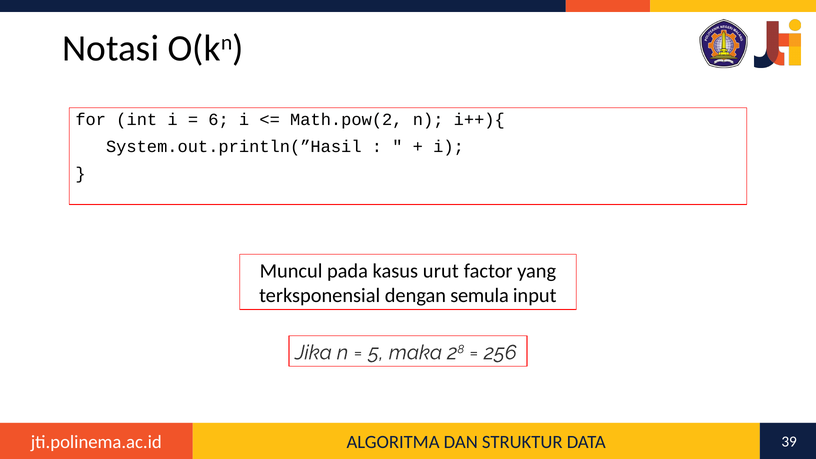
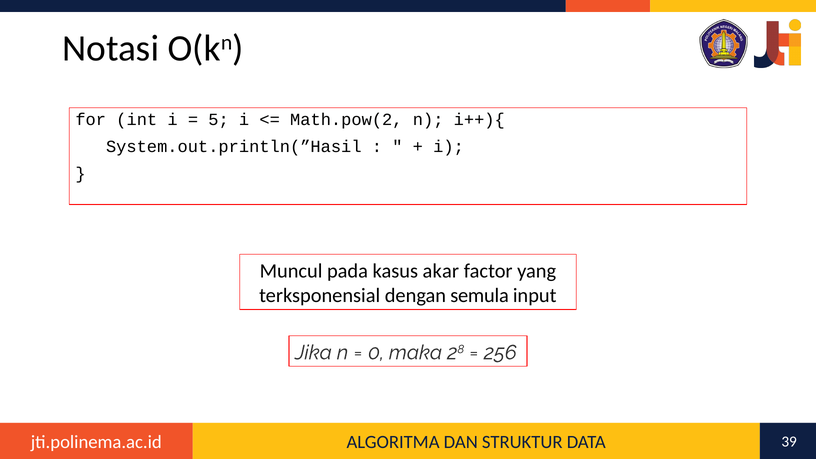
6: 6 -> 5 (219, 120)
urut: urut -> akar (441, 271)
5: 5 -> 0 (376, 353)
